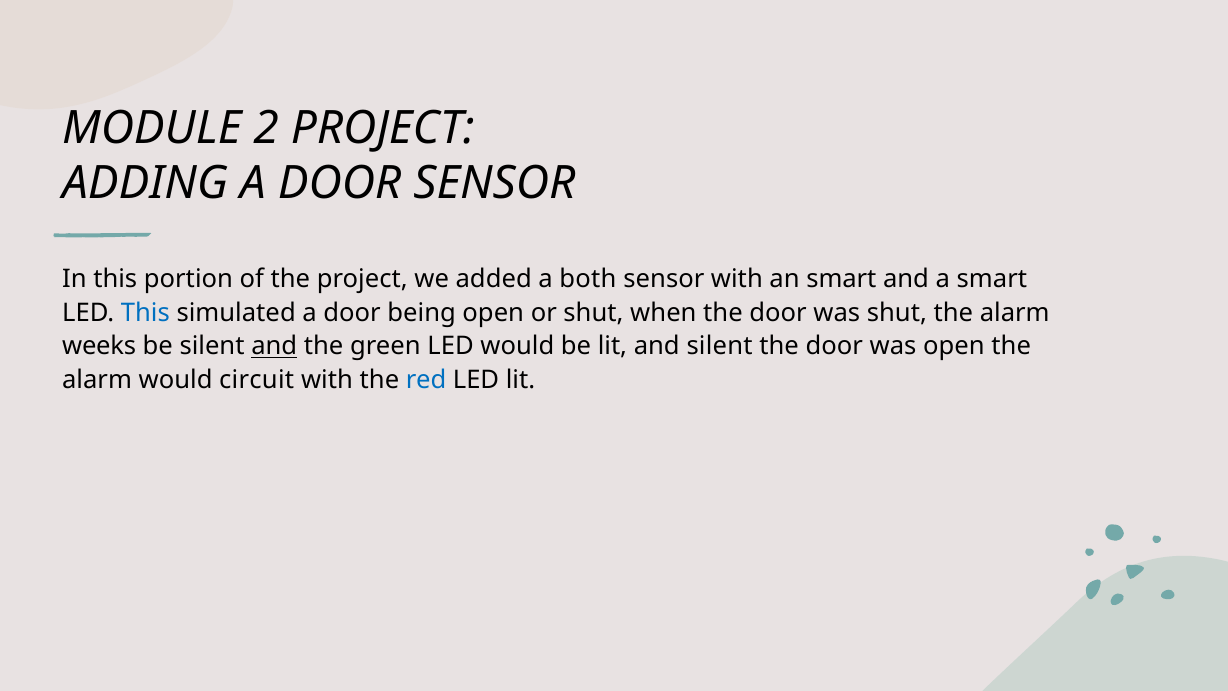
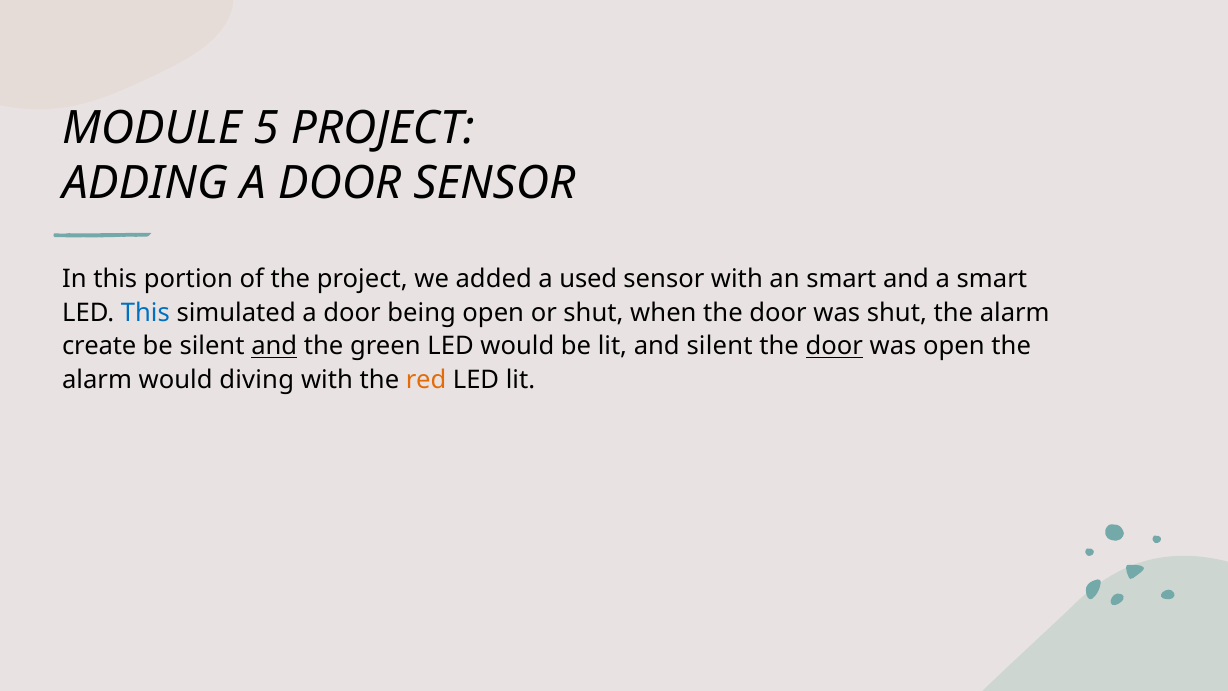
2: 2 -> 5 (266, 128)
both: both -> used (588, 279)
weeks: weeks -> create (99, 346)
door underline: none -> present (834, 346)
circuit: circuit -> diving (257, 380)
red colour: blue -> orange (426, 380)
